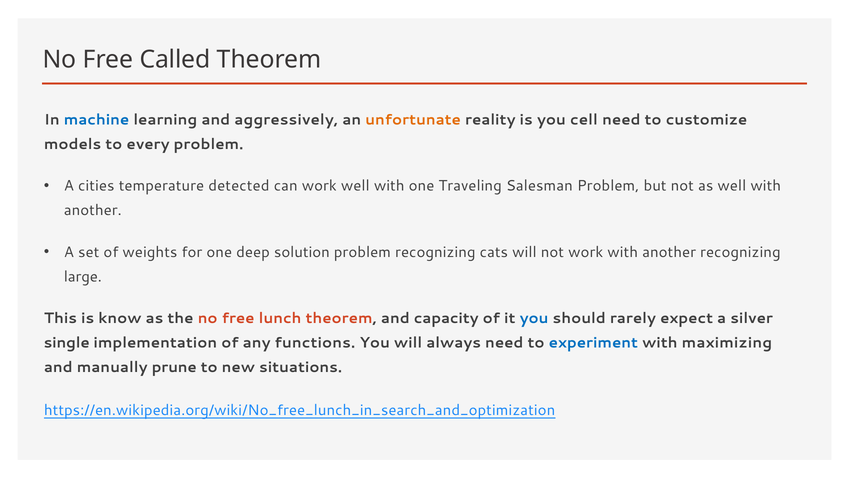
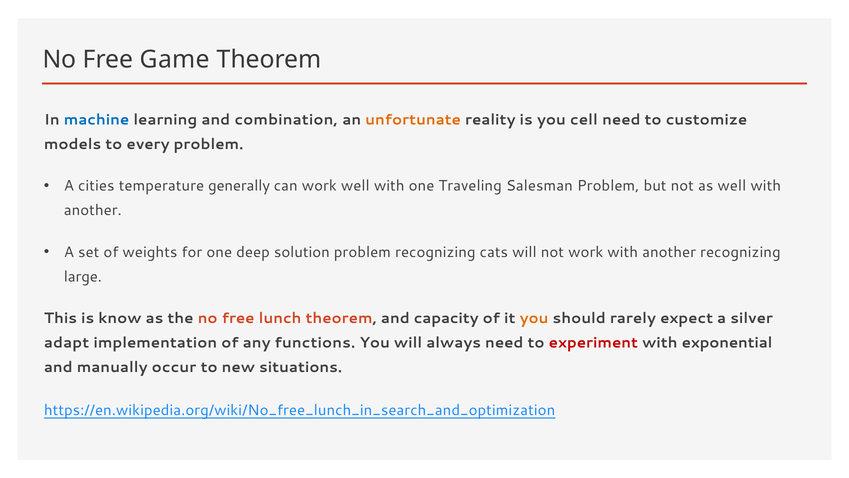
Called: Called -> Game (175, 59)
aggressively: aggressively -> combination (286, 120)
detected: detected -> generally (239, 186)
you colour: blue -> orange (534, 318)
single: single -> adapt (67, 343)
experiment colour: blue -> red (593, 343)
maximizing: maximizing -> exponential (727, 343)
prune: prune -> occur (174, 367)
